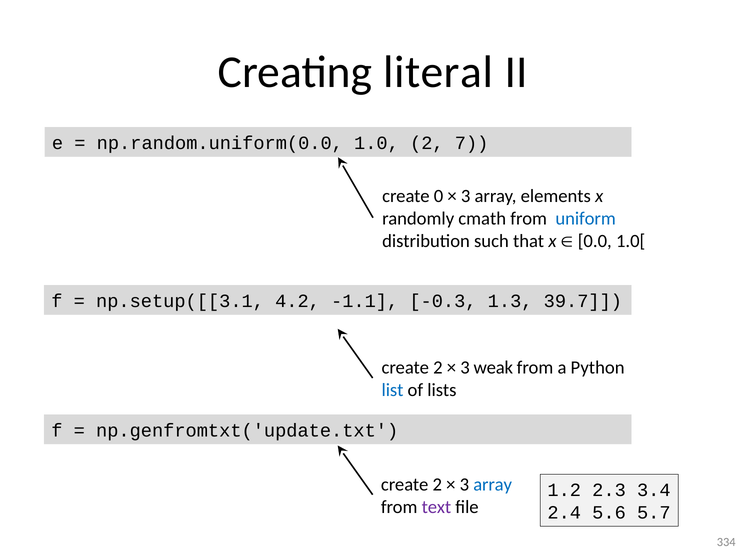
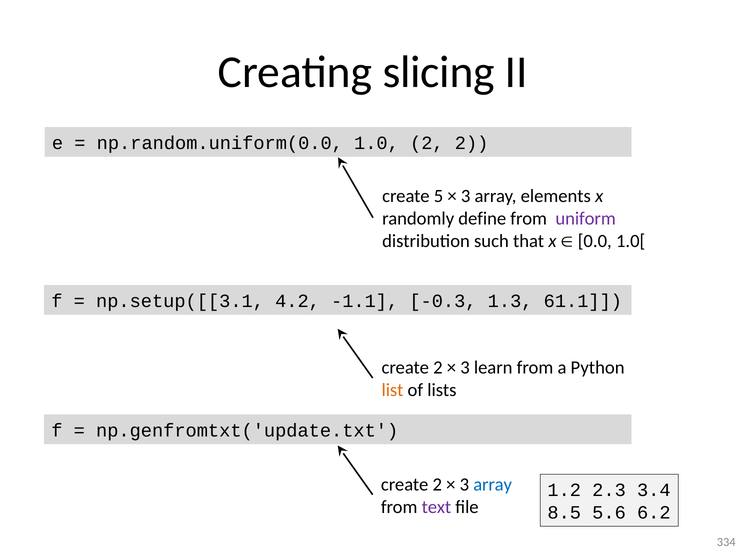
literal: literal -> slicing (439, 72)
2 7: 7 -> 2 (472, 143)
0: 0 -> 5 (439, 196)
cmath: cmath -> define (482, 218)
uniform colour: blue -> purple (586, 218)
39.7: 39.7 -> 61.1 (583, 301)
weak: weak -> learn (493, 367)
list colour: blue -> orange (393, 390)
2.4: 2.4 -> 8.5 (564, 512)
5.7: 5.7 -> 6.2 (654, 512)
